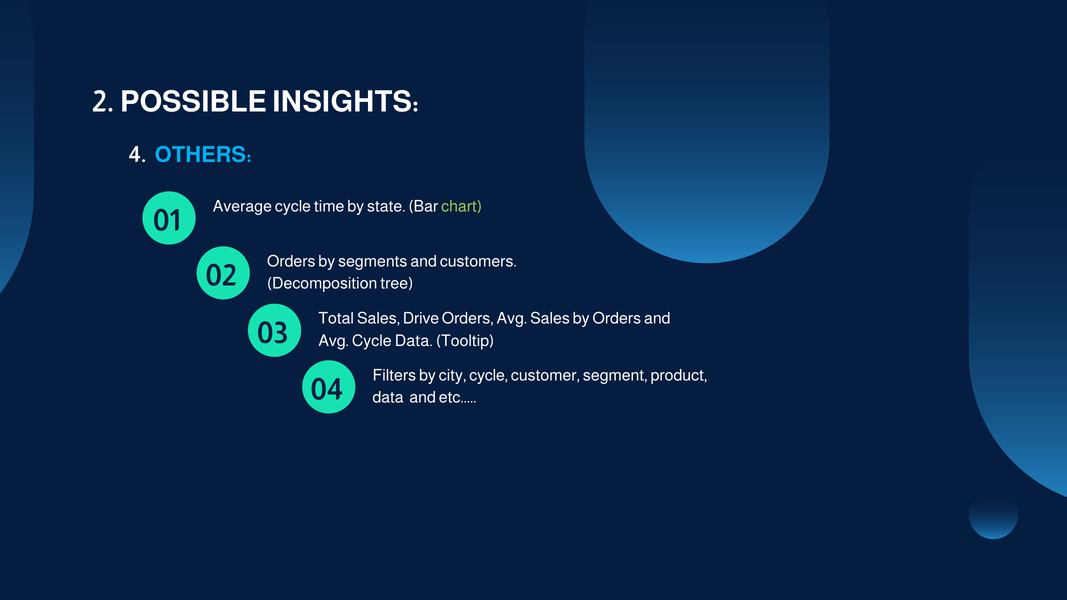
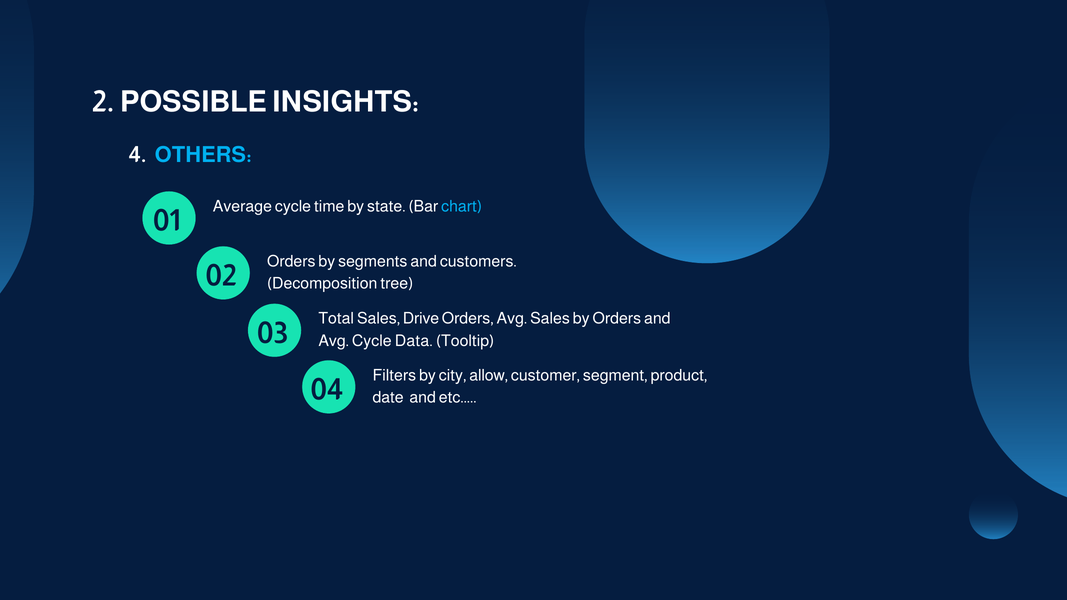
chart colour: light green -> light blue (462, 206)
city cycle: cycle -> allow (489, 375)
data: data -> date (388, 398)
